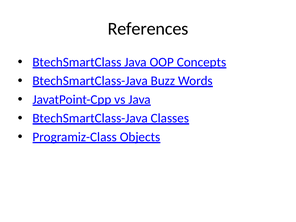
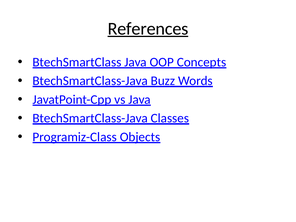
References underline: none -> present (148, 29)
